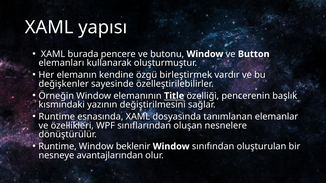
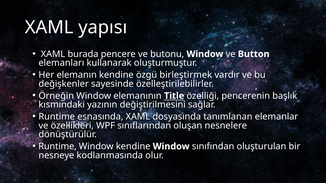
Window beklenir: beklenir -> kendine (133, 147)
avantajlarından: avantajlarından -> kodlanmasında (110, 156)
